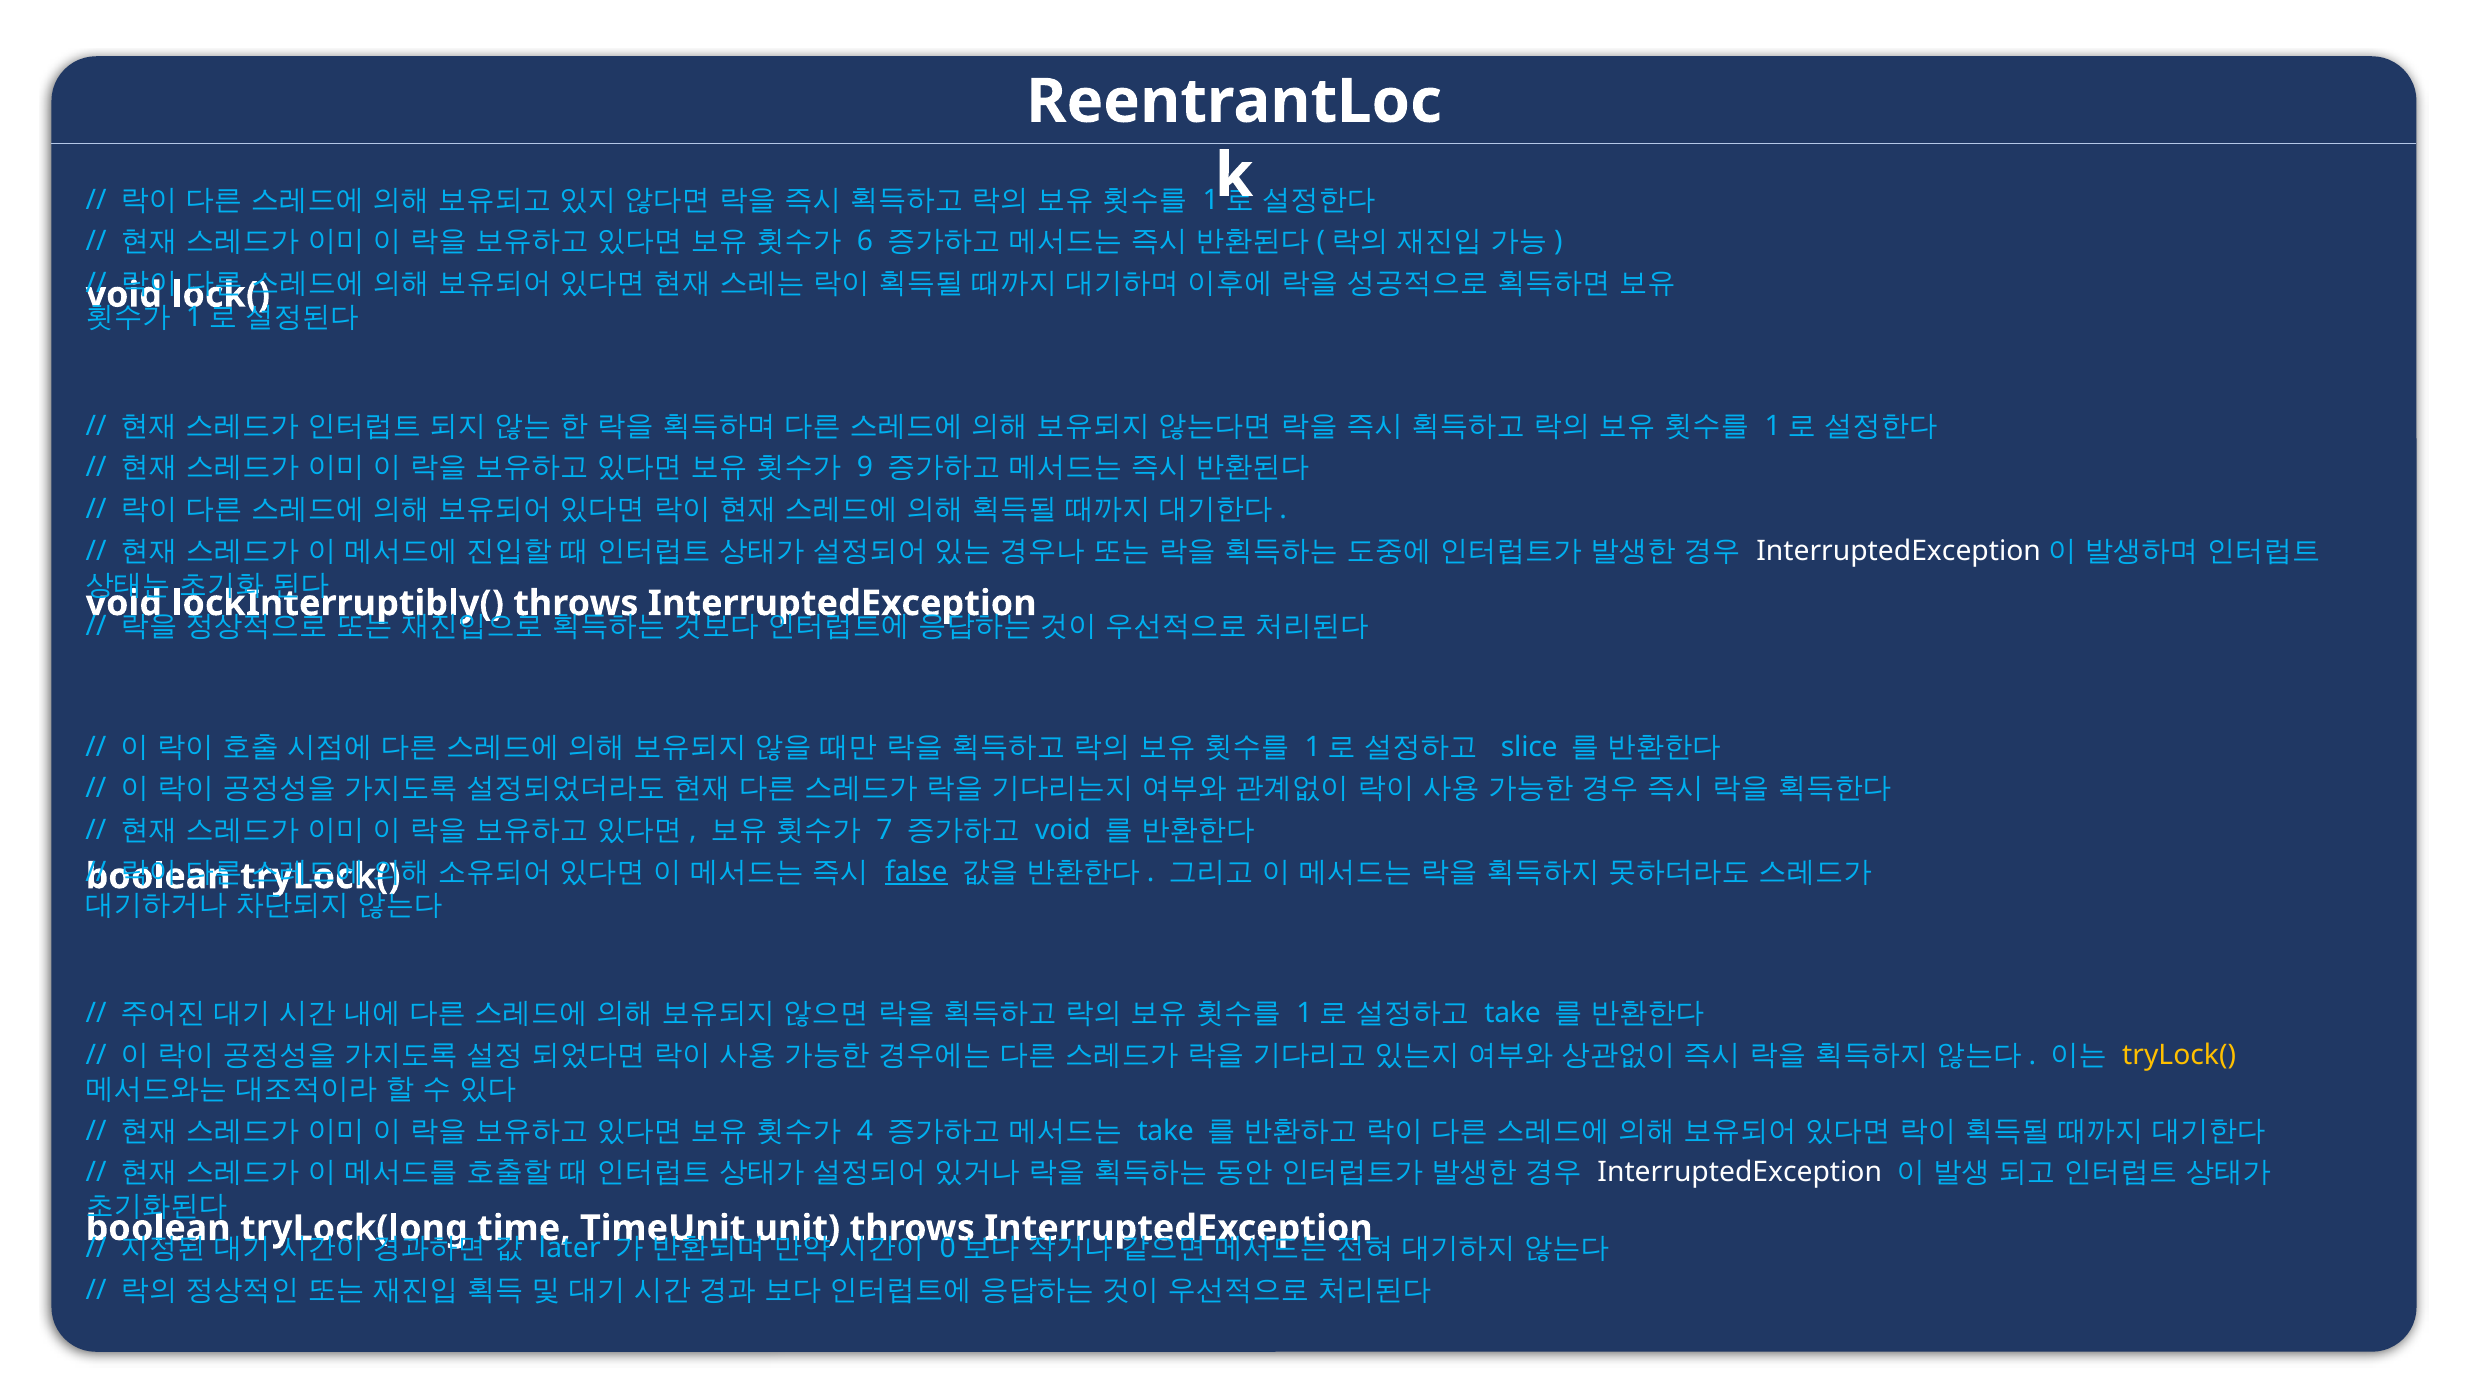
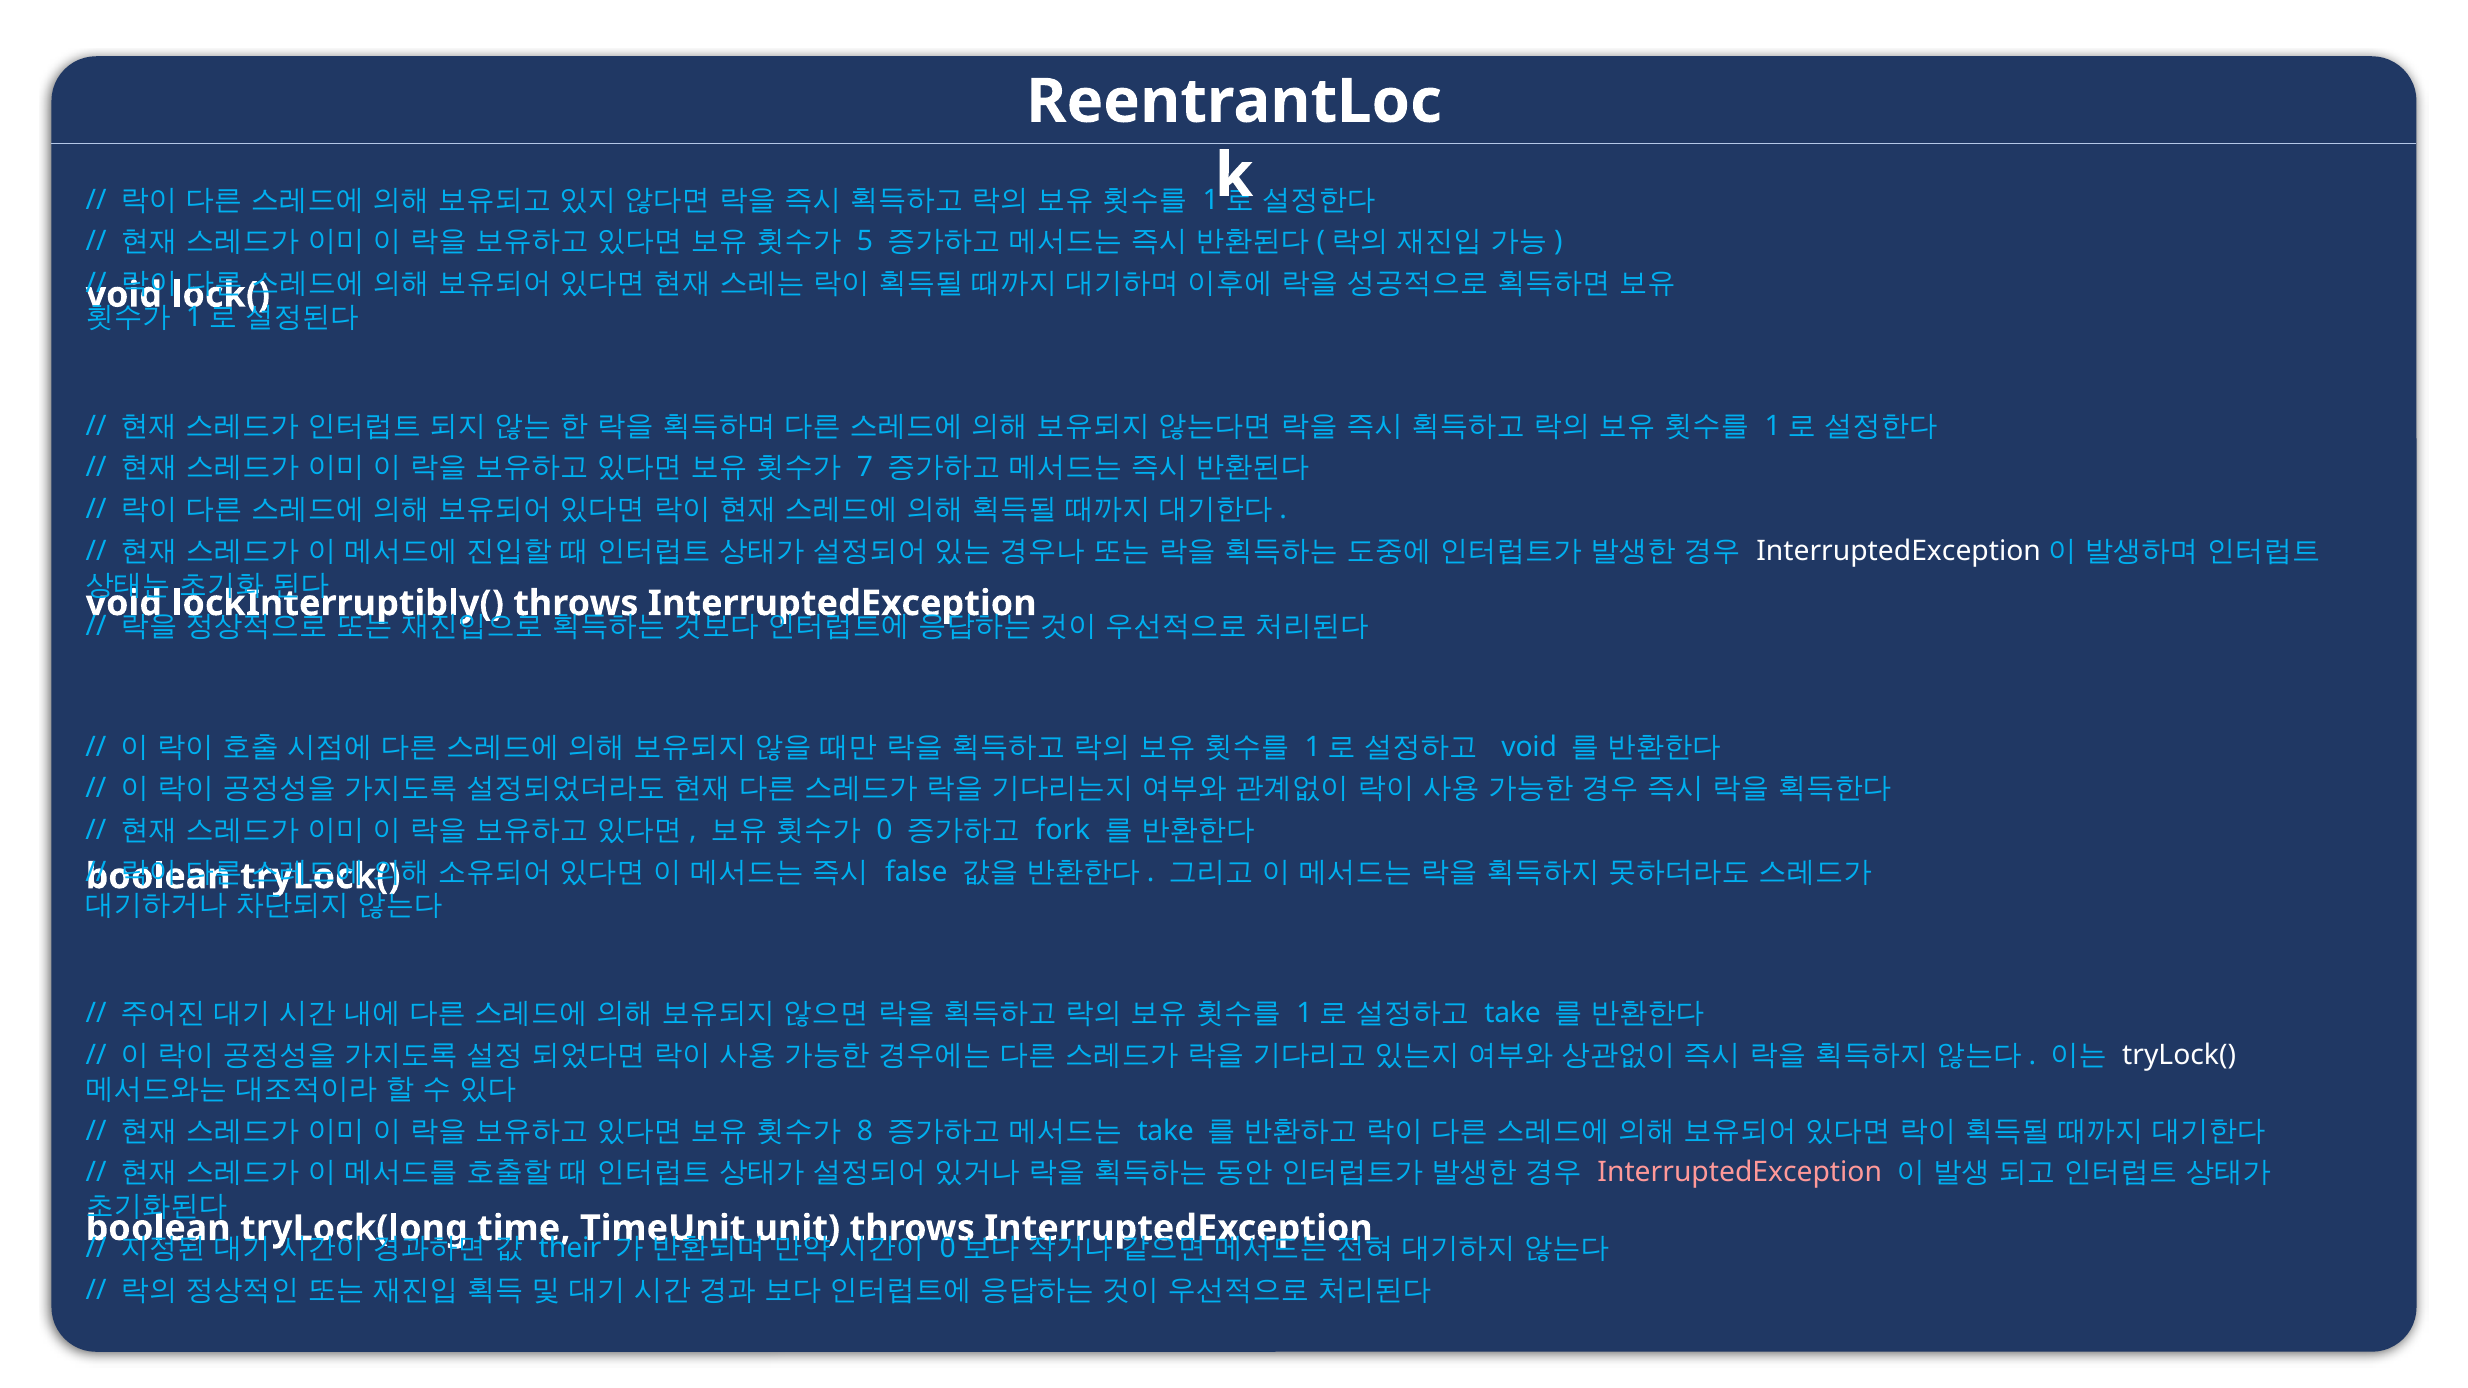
6: 6 -> 5 (865, 241)
9: 9 -> 7 (865, 468)
slice: slice -> void (1529, 747)
7: 7 -> 0 (884, 830)
void: void -> fork (1063, 830)
false underline: present -> none (916, 872)
tryLock( colour: yellow -> white (2179, 1055)
4: 4 -> 8 (865, 1131)
InterruptedException colour: white -> pink (1740, 1173)
later: later -> their (570, 1248)
